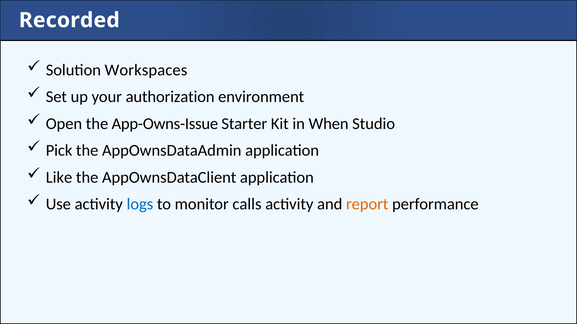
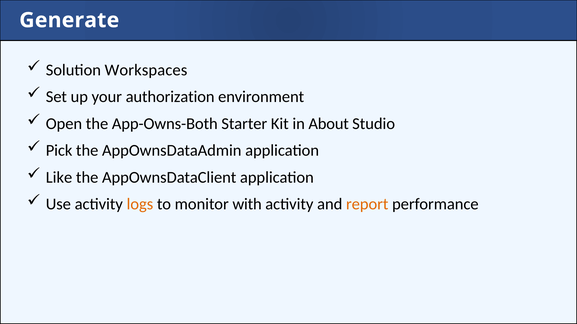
Recorded: Recorded -> Generate (69, 20)
App-Owns-Issue: App-Owns-Issue -> App-Owns-Both (165, 124)
When: When -> About (329, 124)
logs colour: blue -> orange (140, 205)
calls: calls -> with (247, 205)
